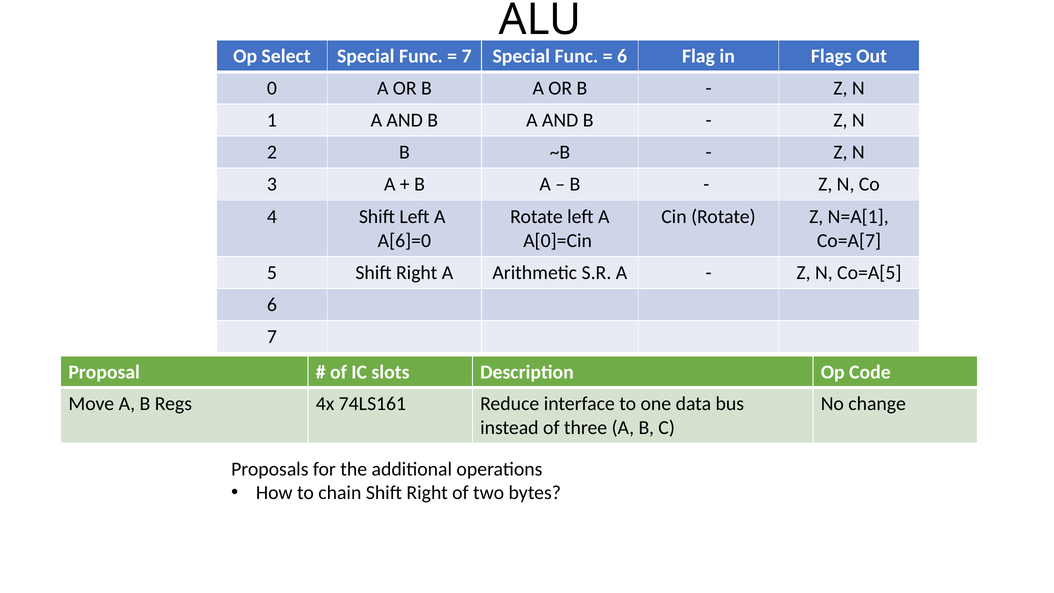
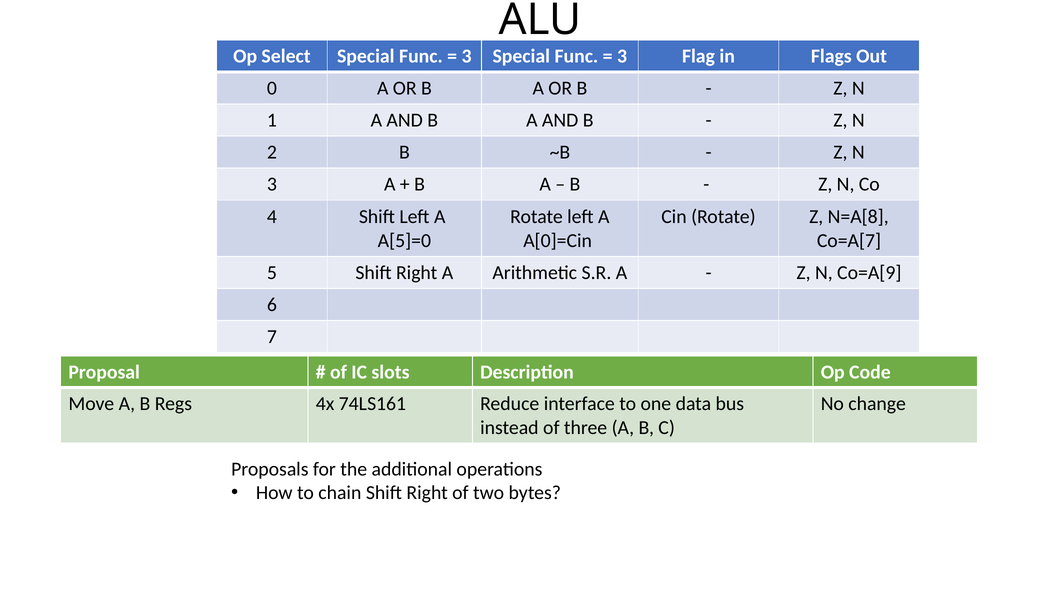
7: 7 -> 3 (467, 56)
6: 6 -> 3 (622, 56)
N=A[1: N=A[1 -> N=A[8 (858, 216)
A[6]=0: A[6]=0 -> A[5]=0 (404, 241)
Co=A[5: Co=A[5 -> Co=A[9 (869, 273)
